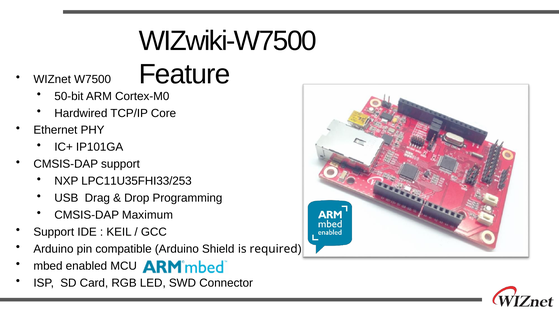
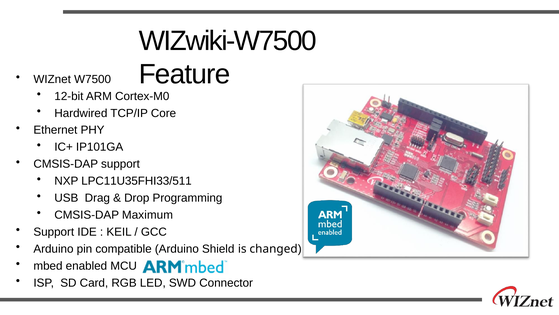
50-bit: 50-bit -> 12-bit (69, 96)
LPC11U35FHI33/253: LPC11U35FHI33/253 -> LPC11U35FHI33/511 (136, 181)
required: required -> changed (274, 249)
